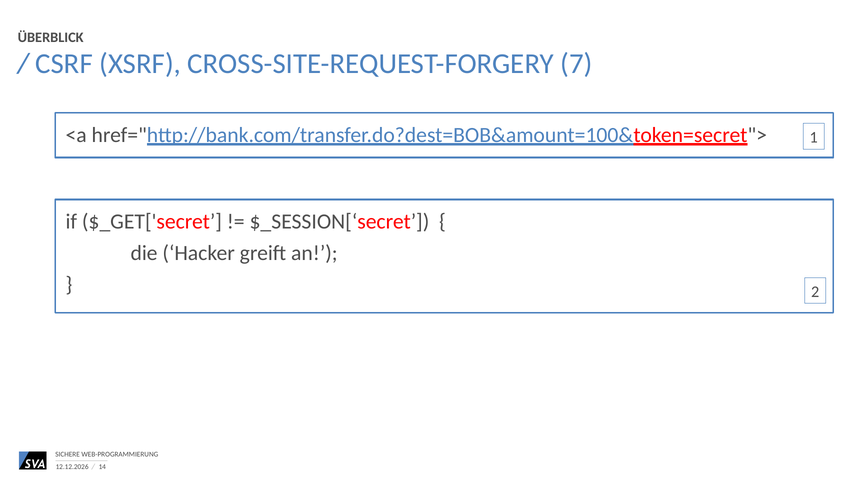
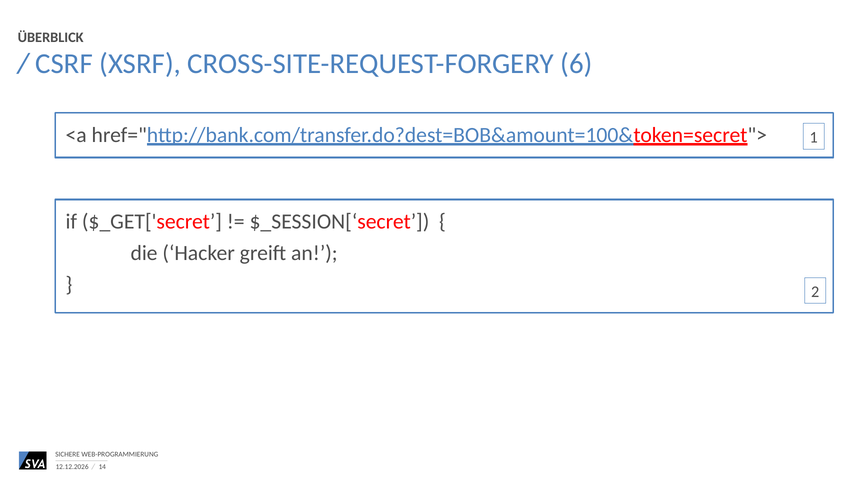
7: 7 -> 6 (576, 64)
